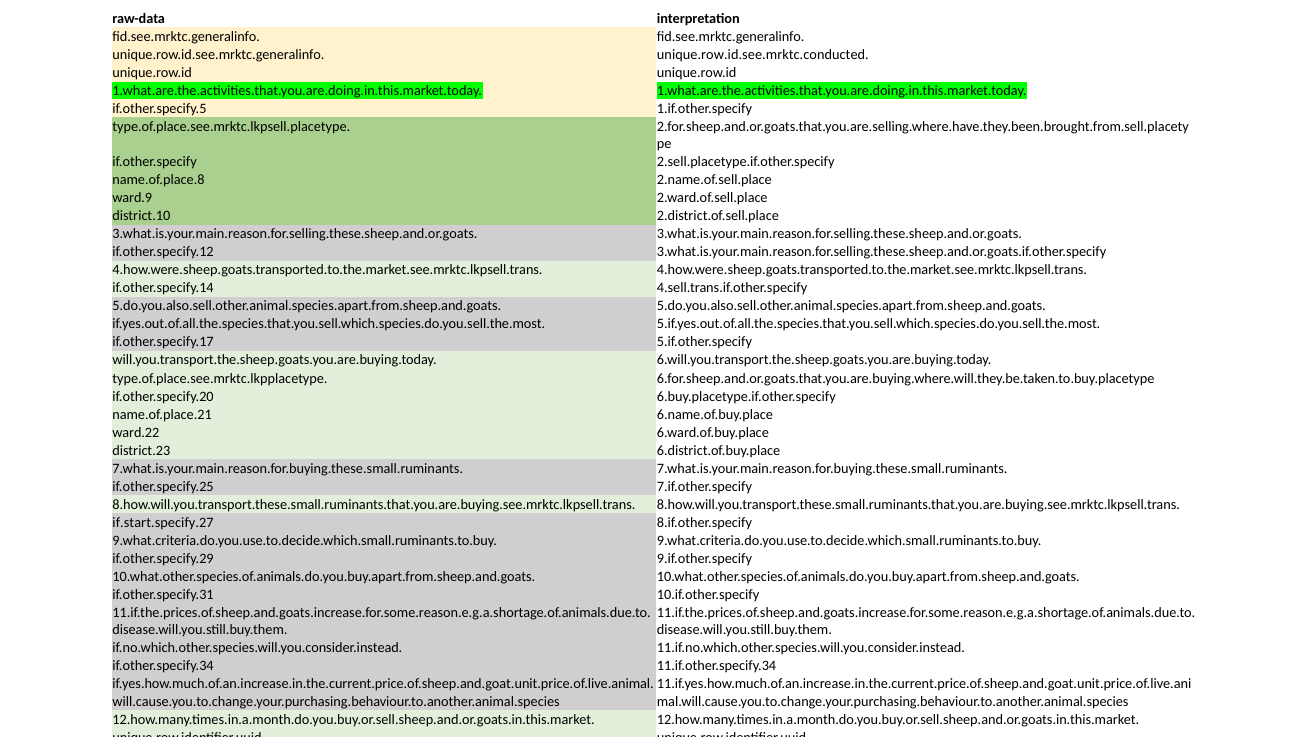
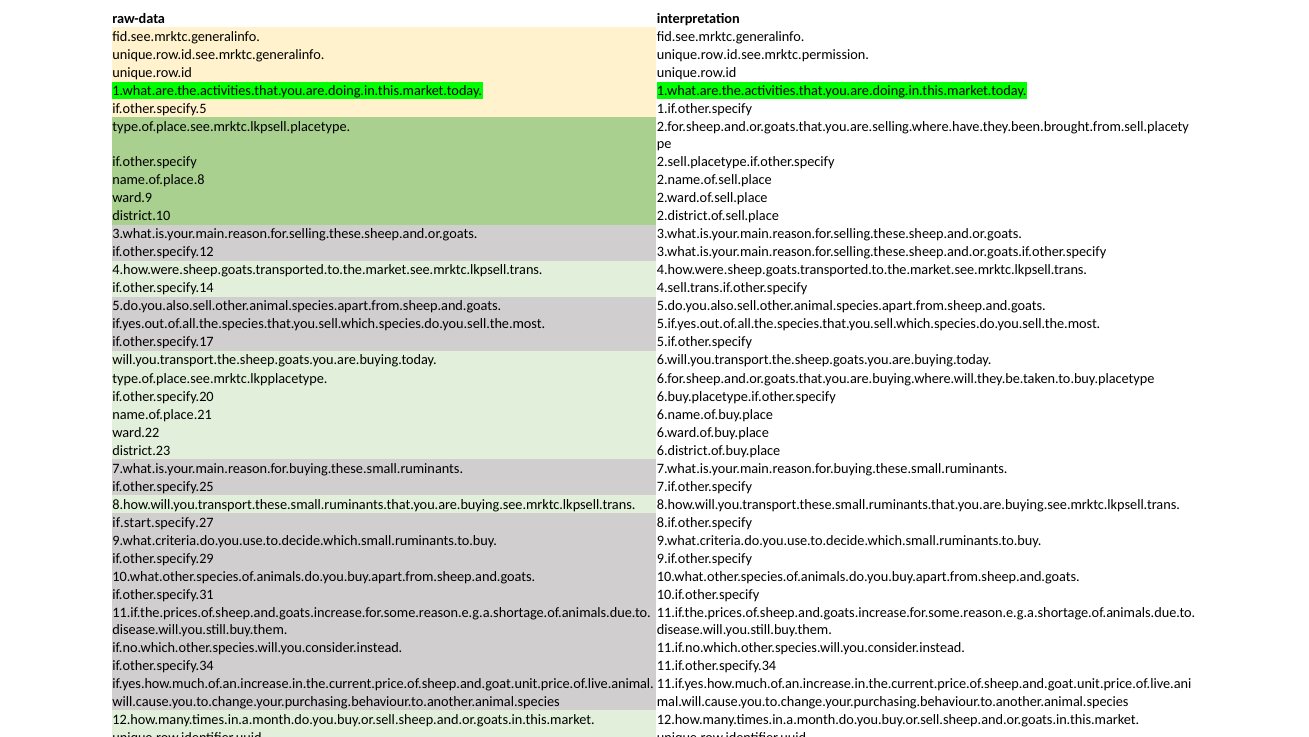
unique.row.id.see.mrktc.conducted: unique.row.id.see.mrktc.conducted -> unique.row.id.see.mrktc.permission (763, 54)
